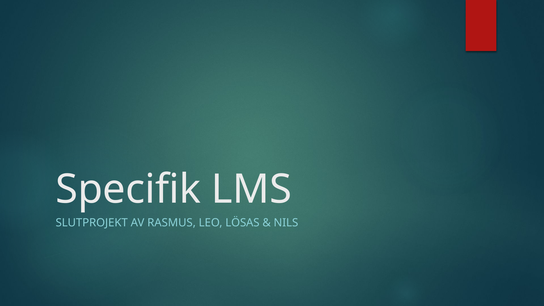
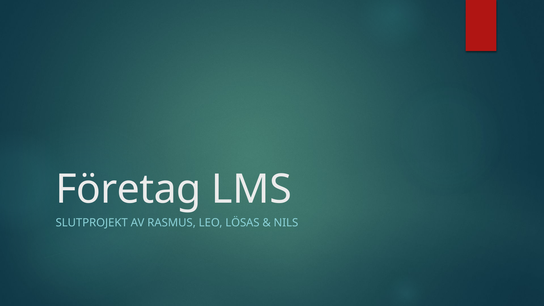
Specifik: Specifik -> Företag (128, 189)
